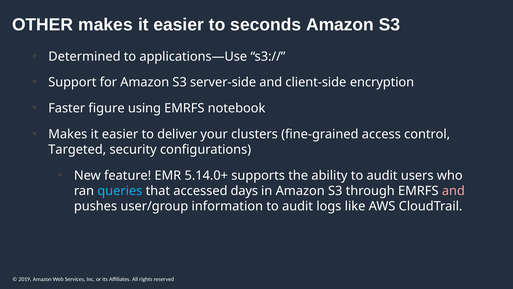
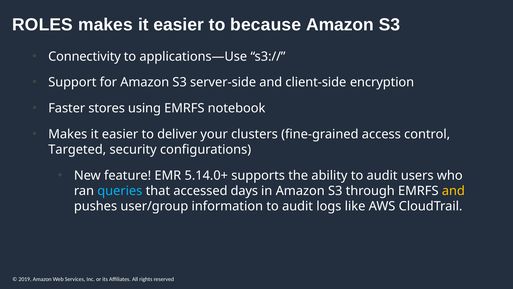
OTHER: OTHER -> ROLES (43, 25)
seconds: seconds -> because (266, 25)
Determined: Determined -> Connectivity (85, 56)
figure: figure -> stores (107, 108)
and colour: pink -> yellow (453, 191)
